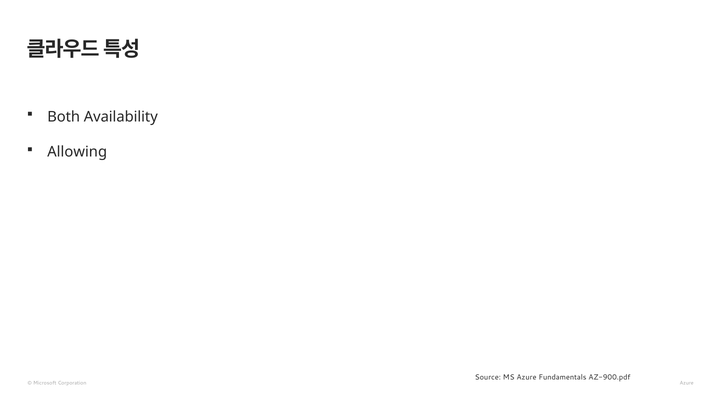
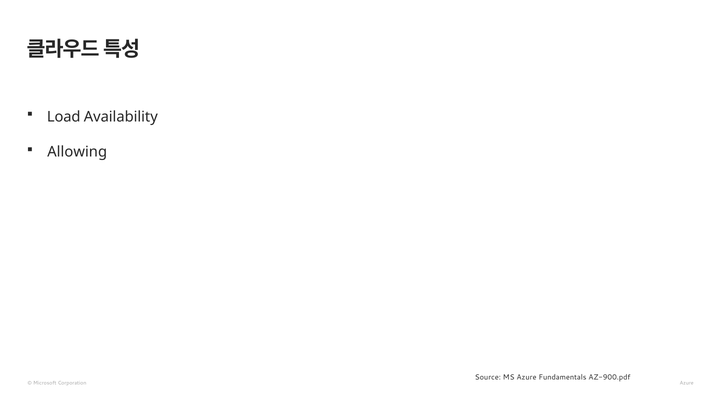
Both: Both -> Load (64, 117)
